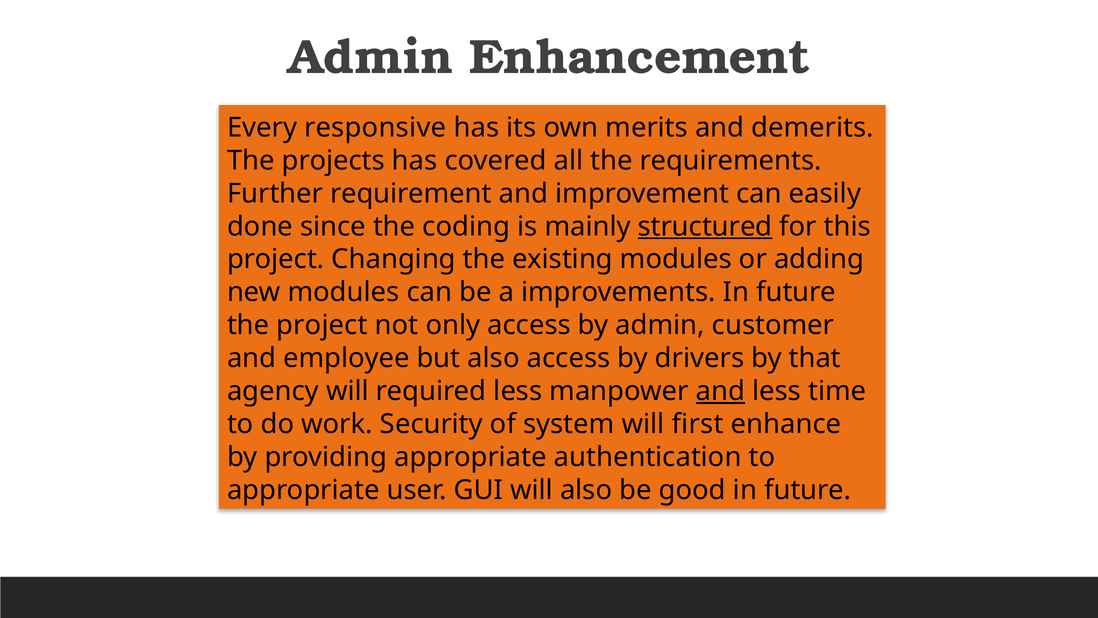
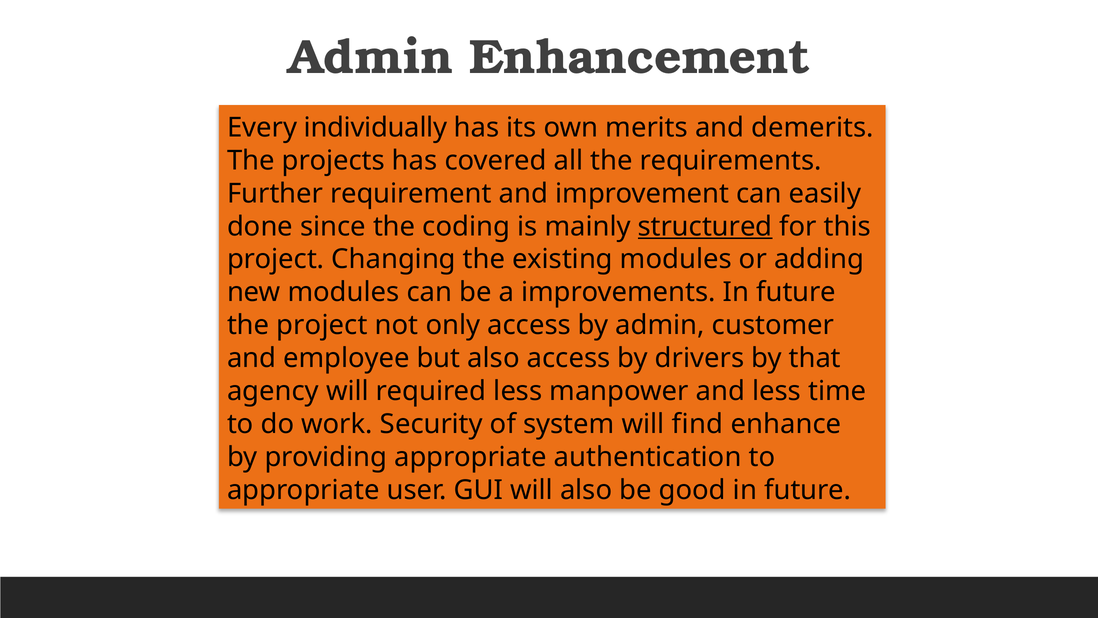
responsive: responsive -> individually (375, 127)
and underline: present -> none (720, 391)
first: first -> find (698, 424)
